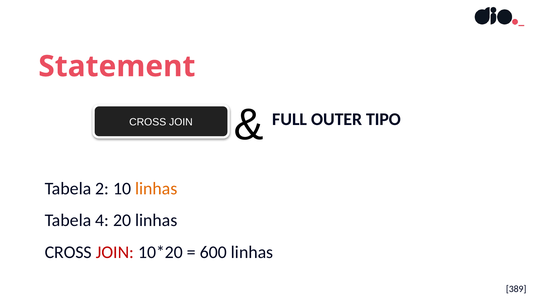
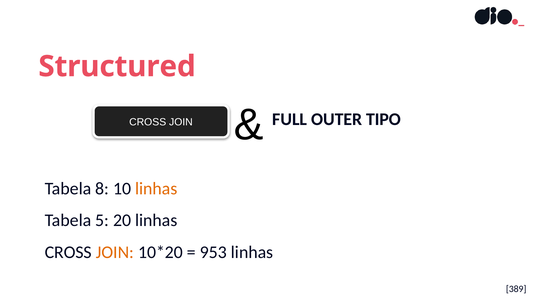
Statement: Statement -> Structured (117, 67)
2: 2 -> 8 (102, 189)
4: 4 -> 5 (102, 221)
JOIN colour: red -> orange (115, 253)
600: 600 -> 953 (213, 253)
